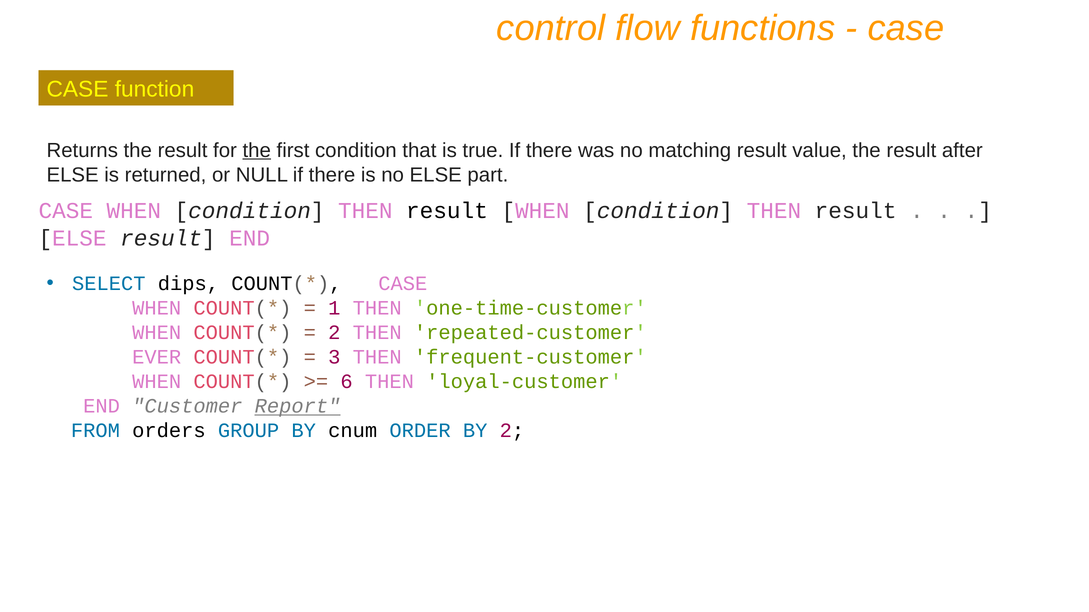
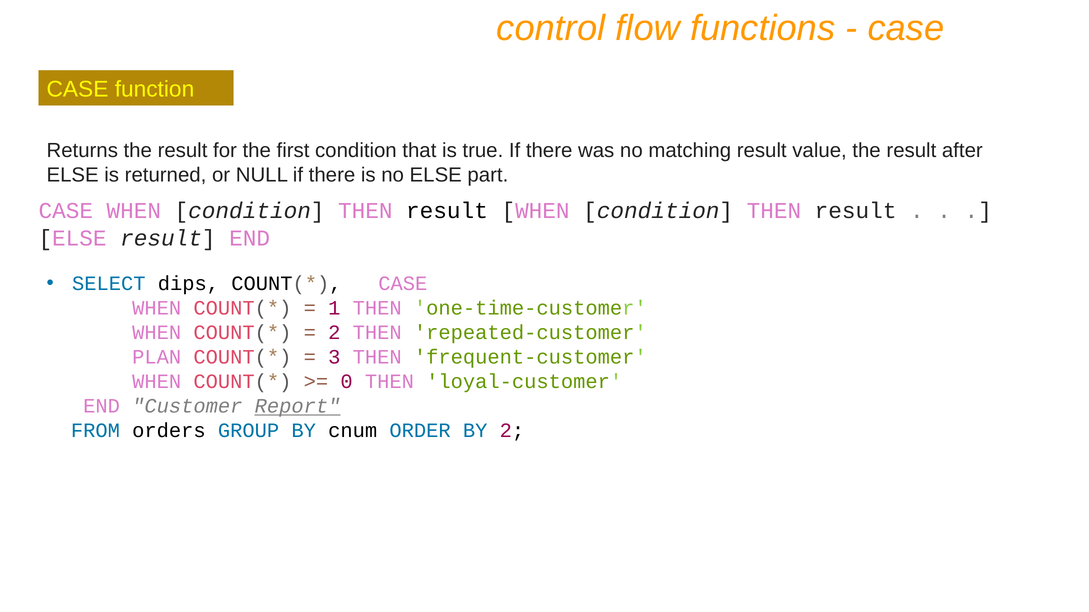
the underline: present -> none (257, 150)
EVER: EVER -> PLAN (157, 358)
6: 6 -> 0 (347, 382)
